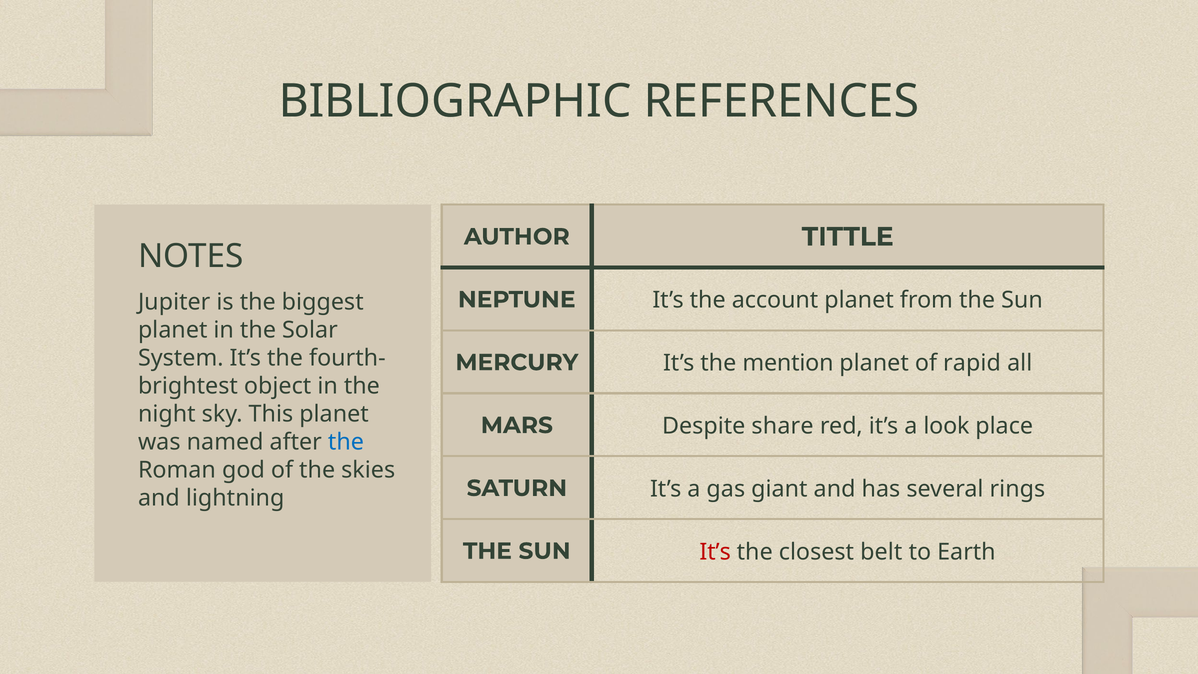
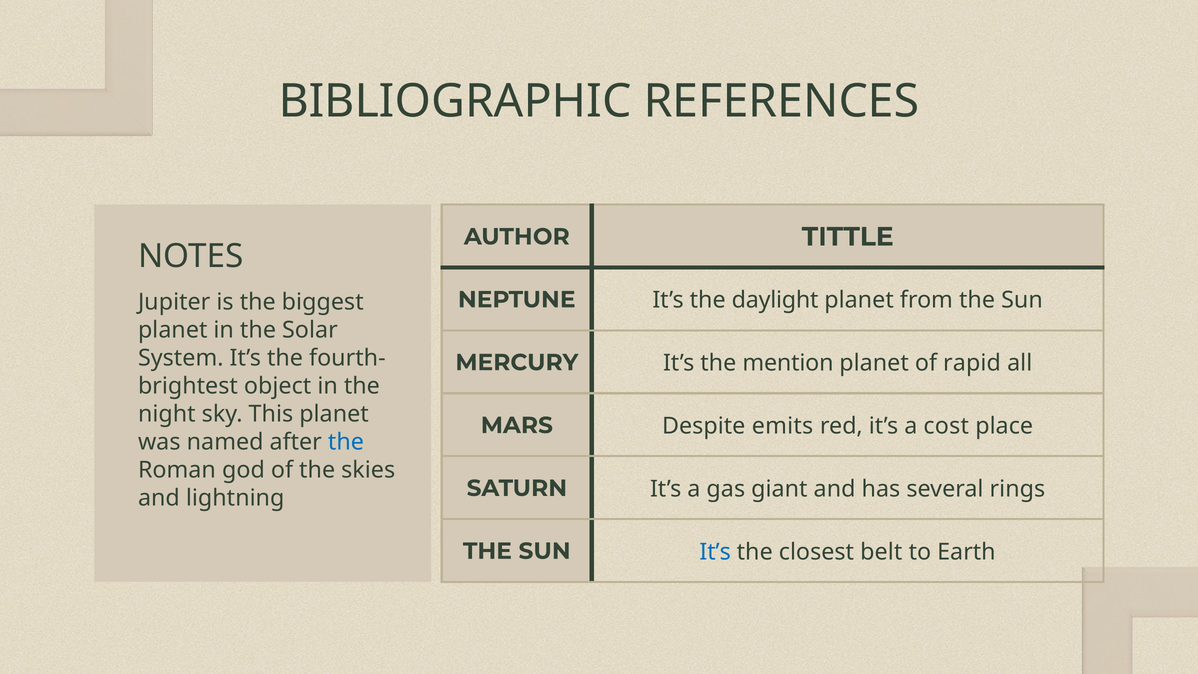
account: account -> daylight (775, 300)
share: share -> emits (782, 426)
look: look -> cost (946, 426)
It’s colour: red -> blue (715, 552)
